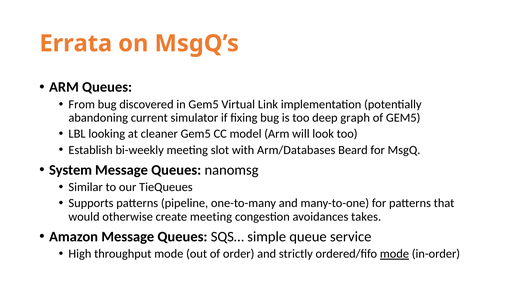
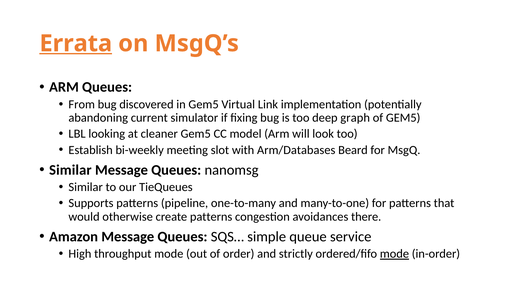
Errata underline: none -> present (76, 43)
System: System -> Similar (70, 170)
create meeting: meeting -> patterns (211, 216)
takes: takes -> there (366, 216)
